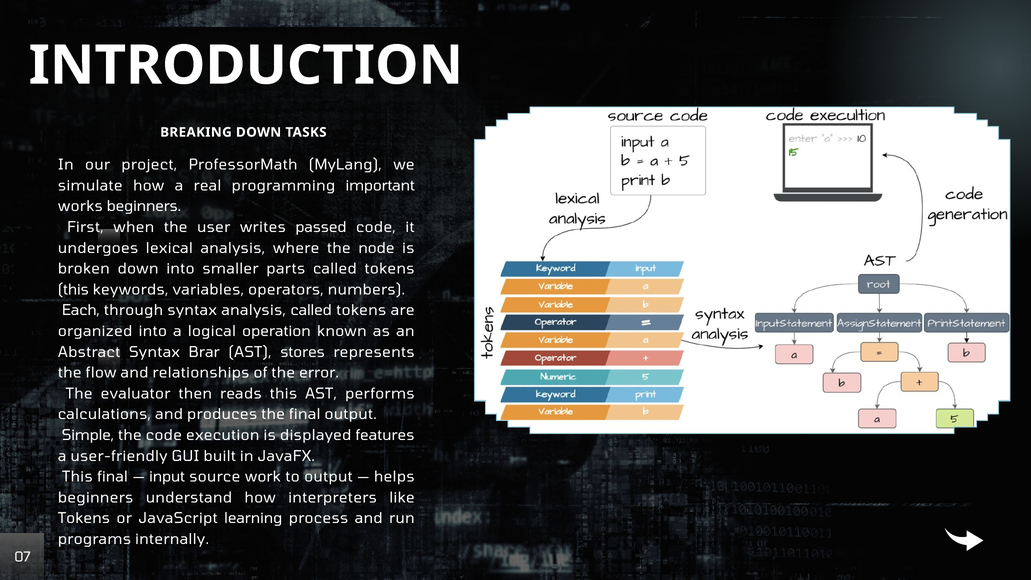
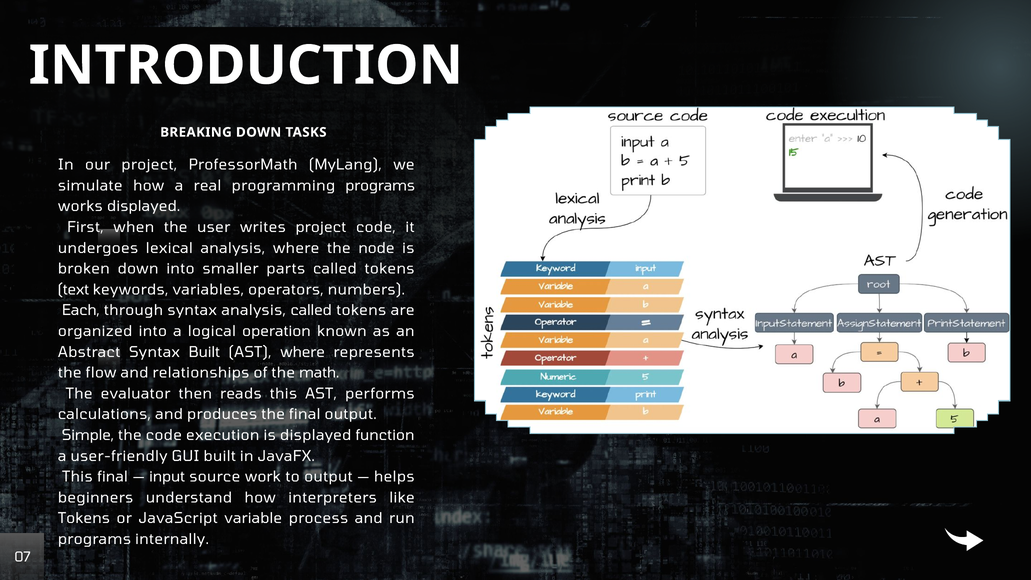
programming important: important -> programs (380, 186)
works beginners: beginners -> displayed (144, 207)
writes passed: passed -> project (321, 227)
this: this -> text (73, 290)
Syntax Brar: Brar -> Built (204, 352)
AST stores: stores -> where (303, 352)
error: error -> math (319, 373)
features: features -> function (385, 435)
learning: learning -> variable (253, 519)
